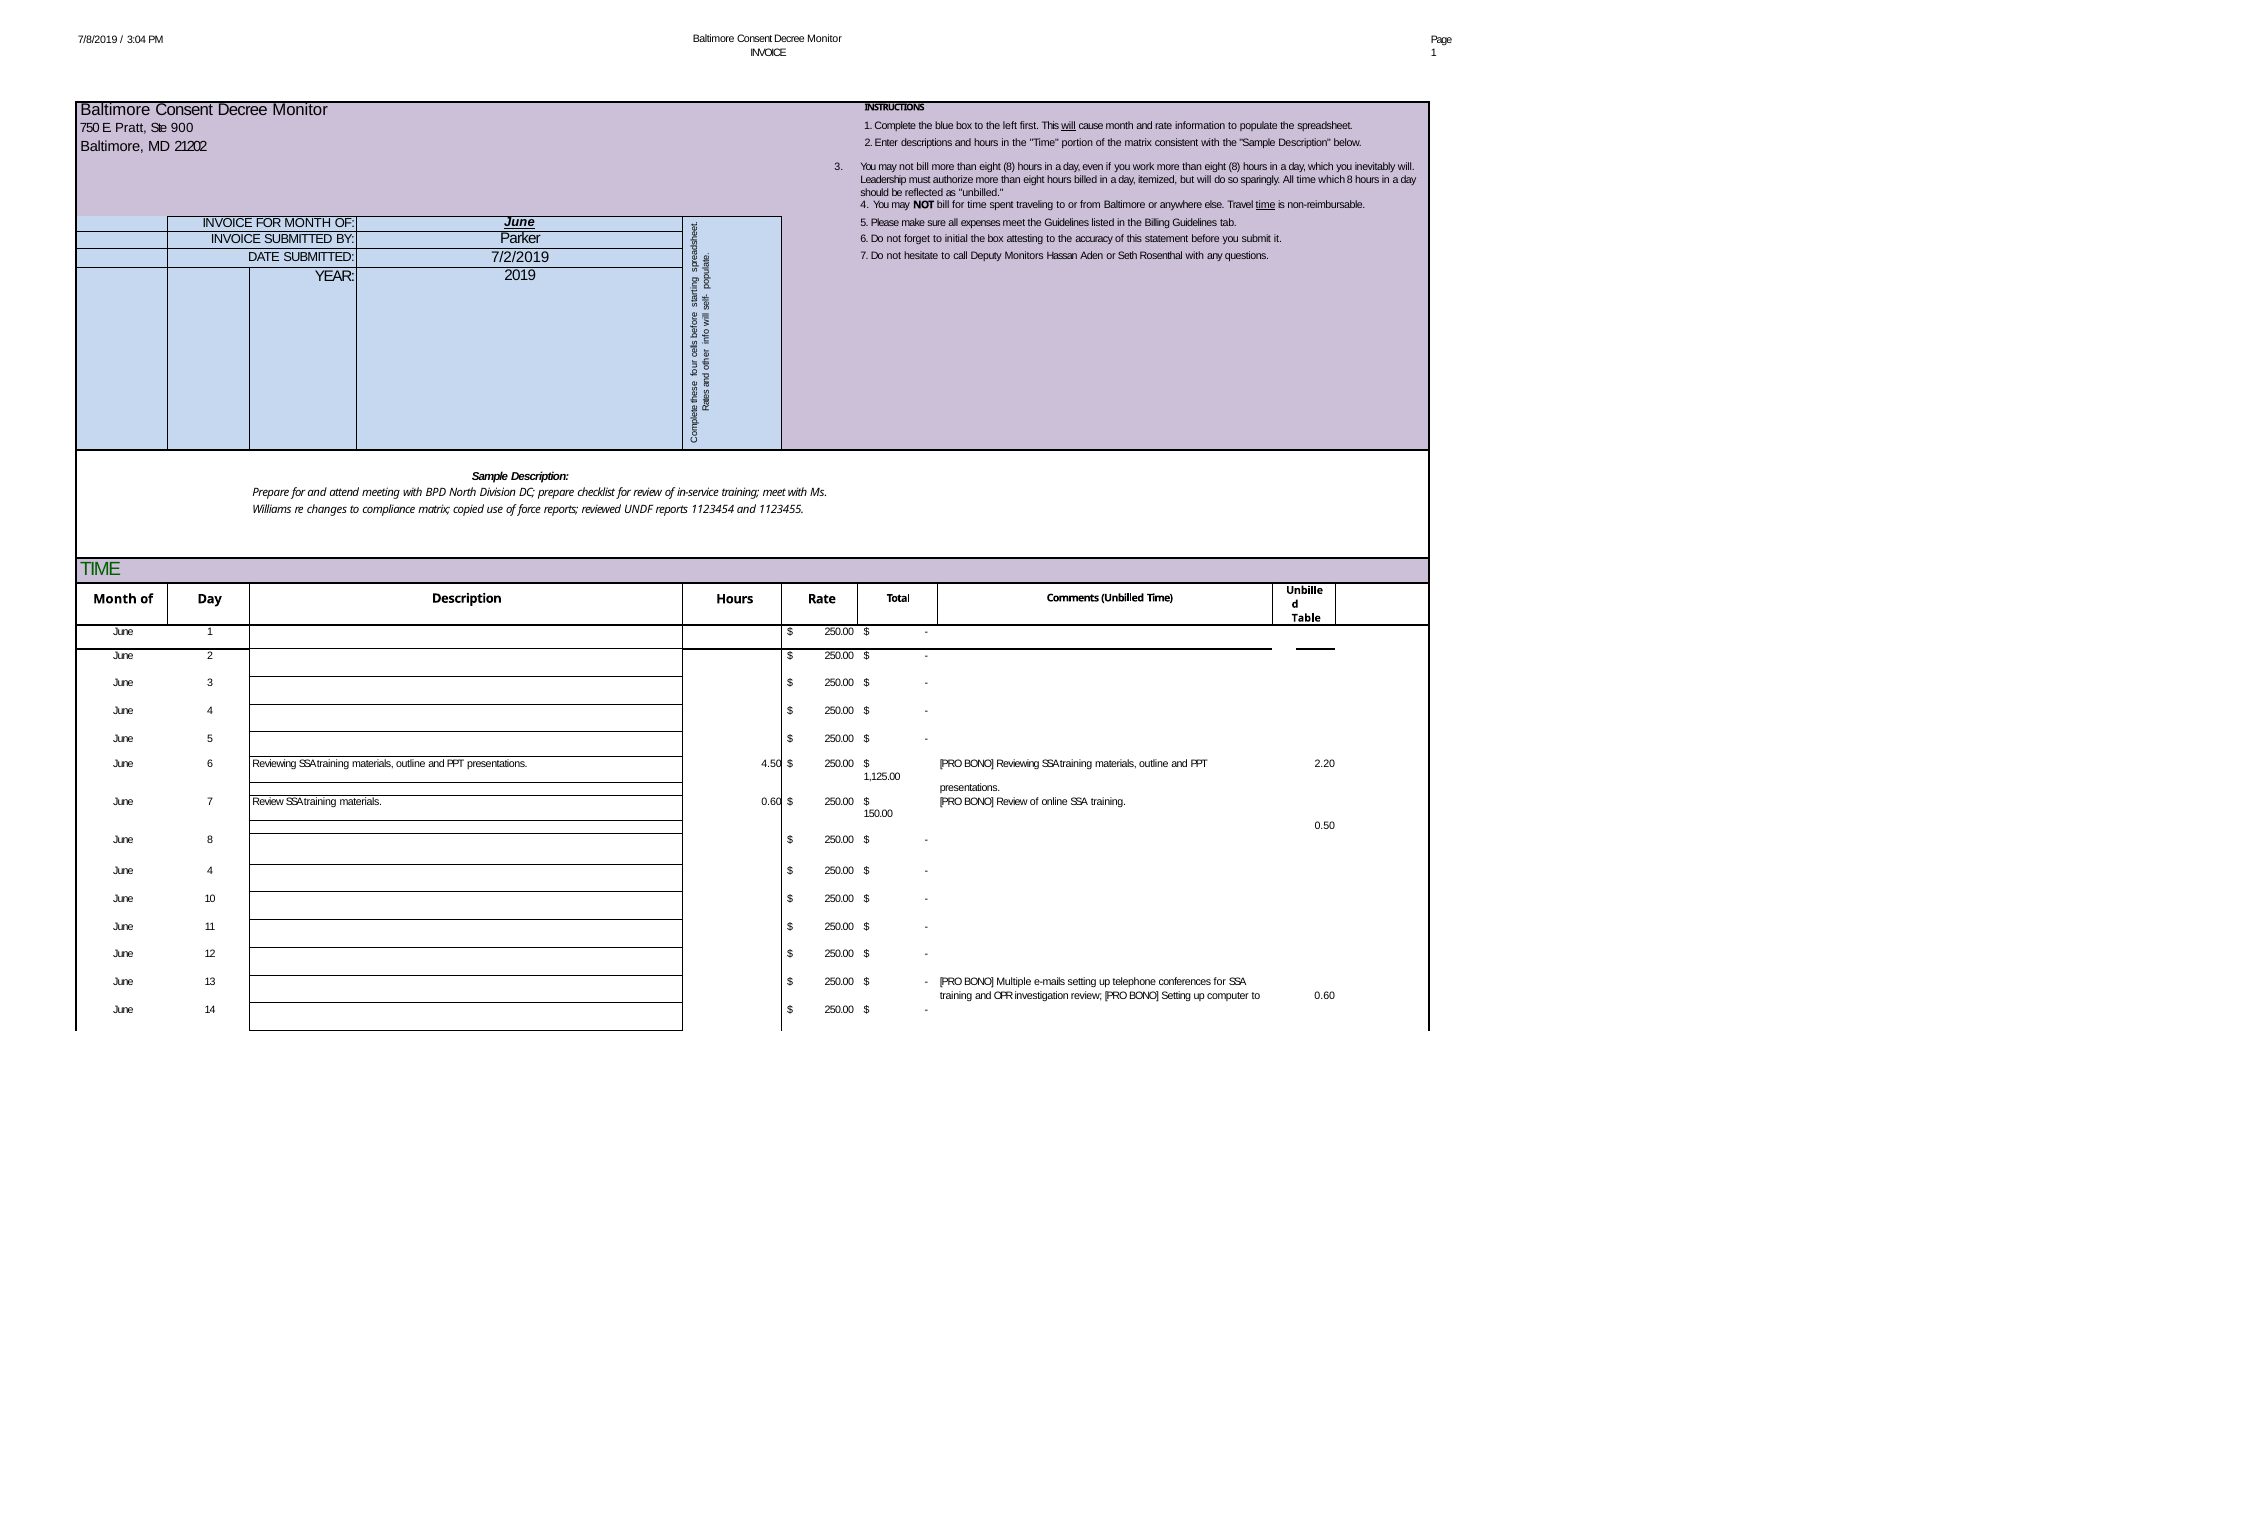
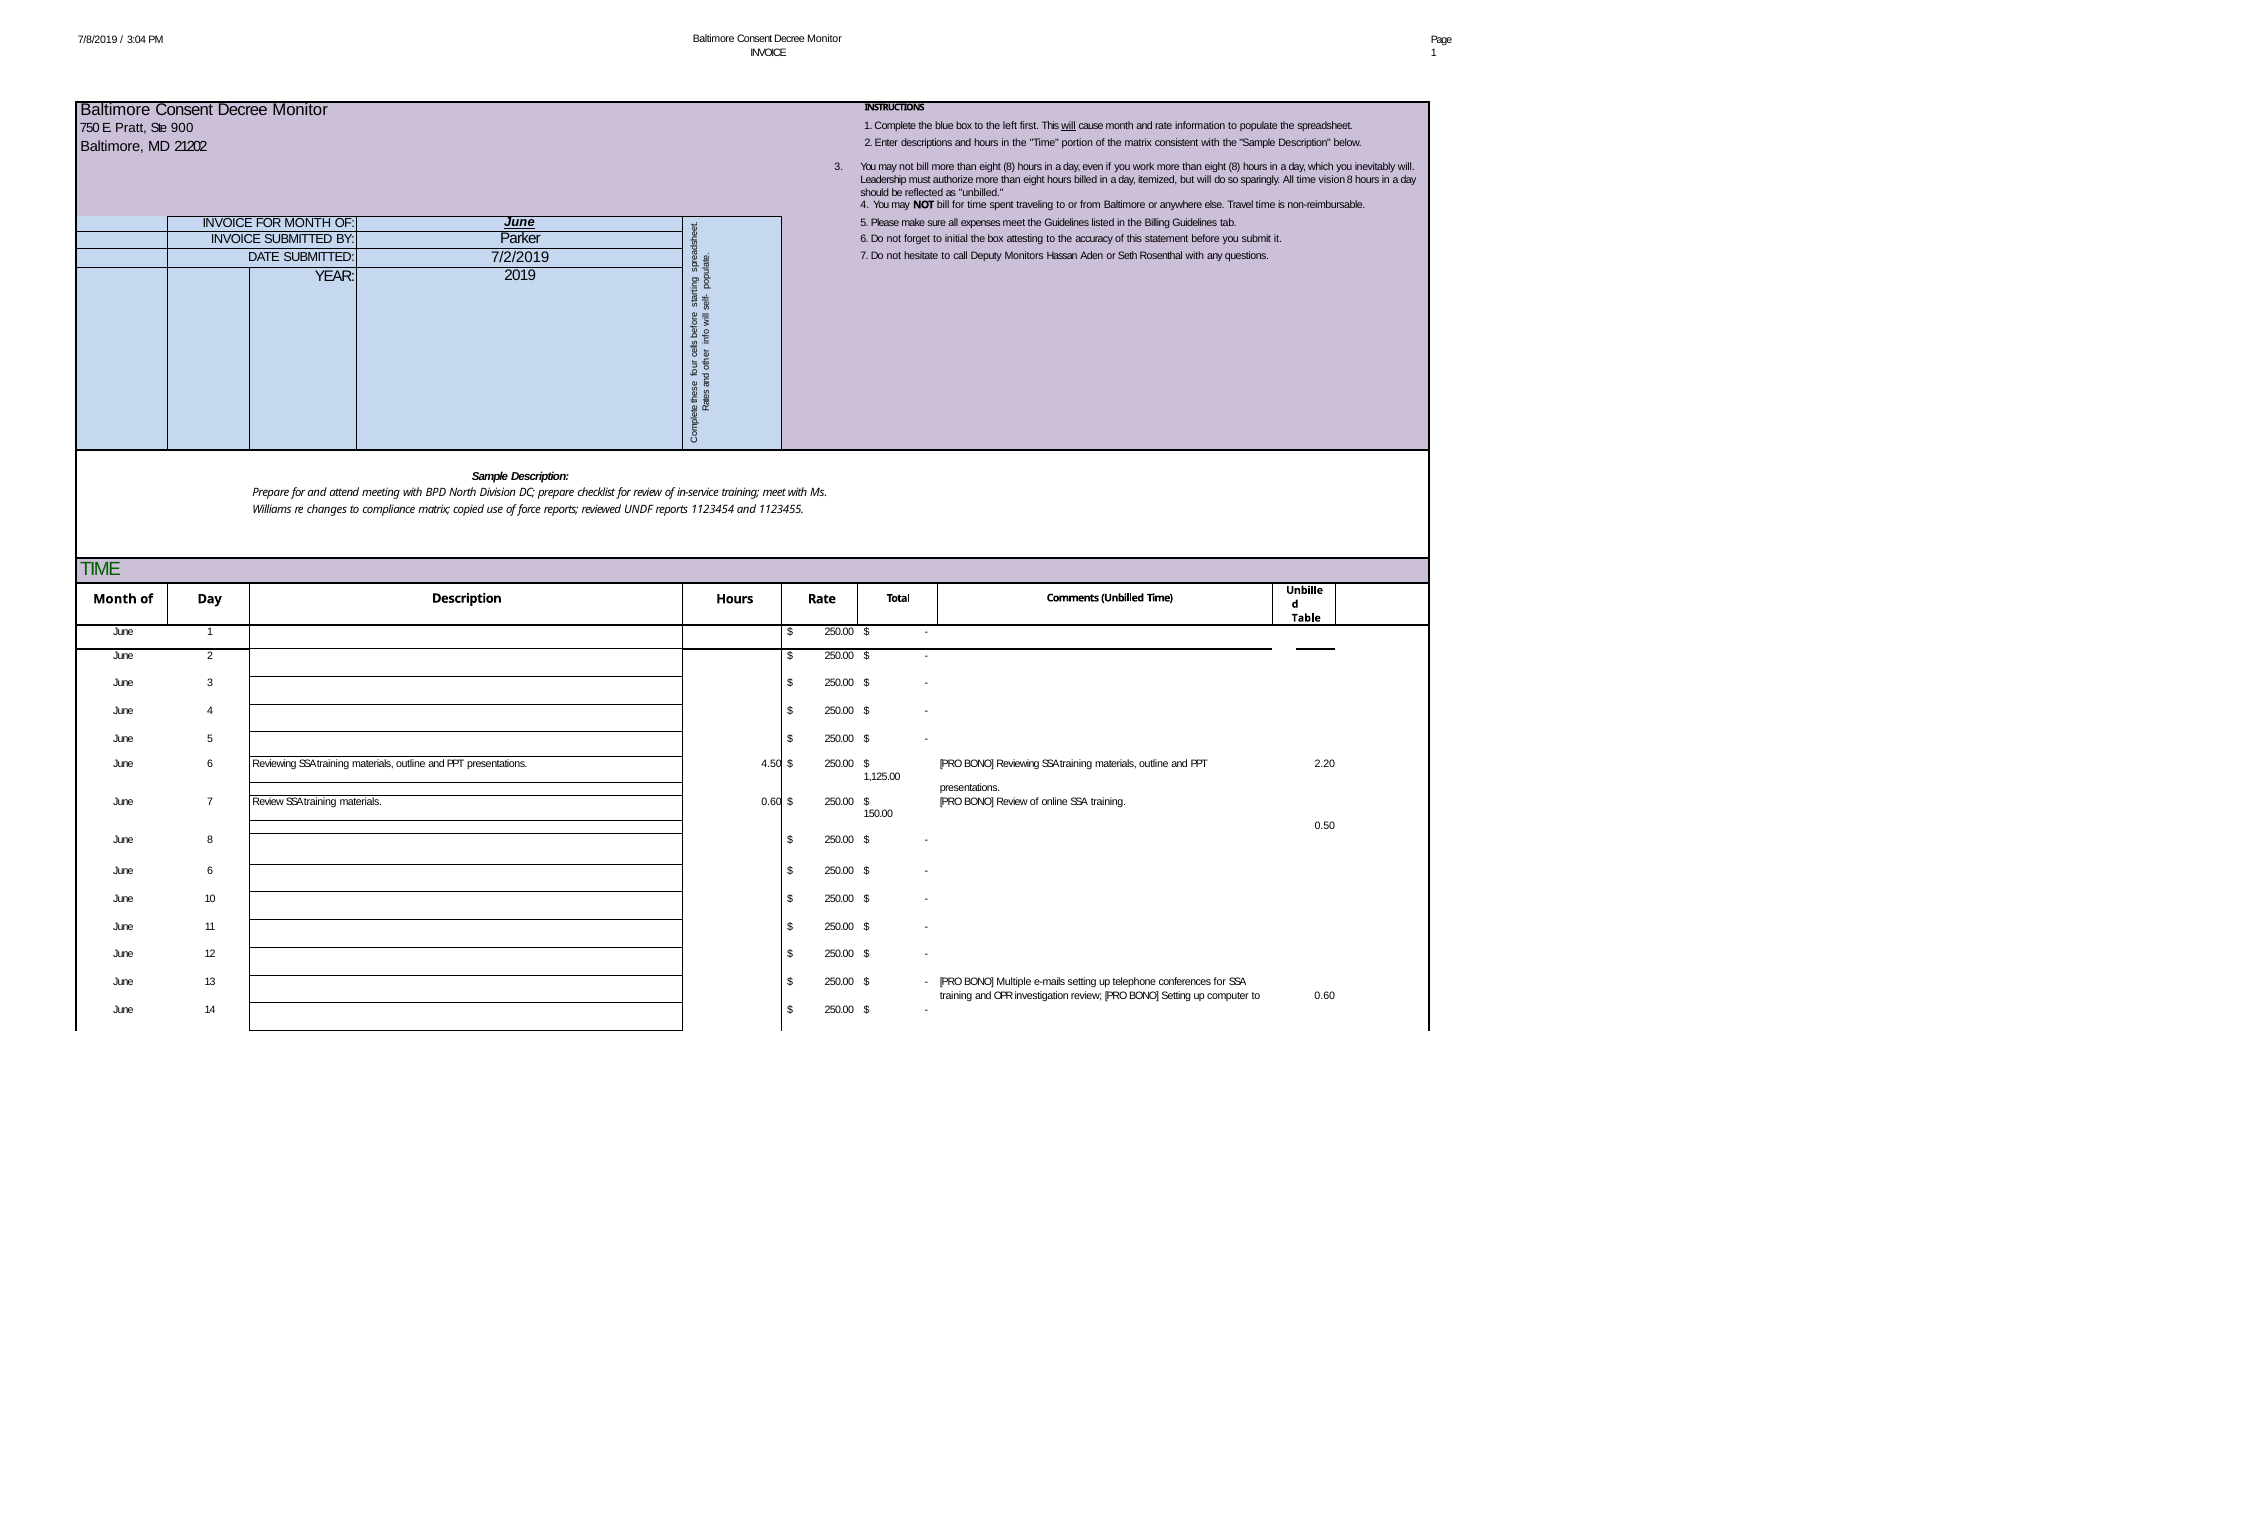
time which: which -> vision (1332, 180)
time underline: present -> none (1266, 205)
4: 4 -> 6 (210, 871)
